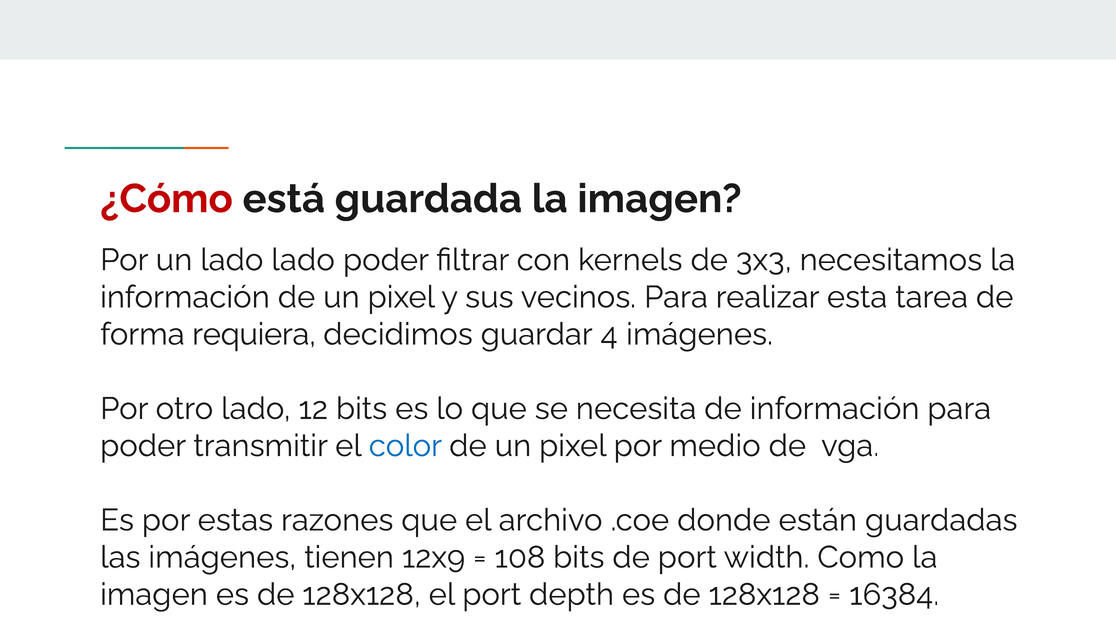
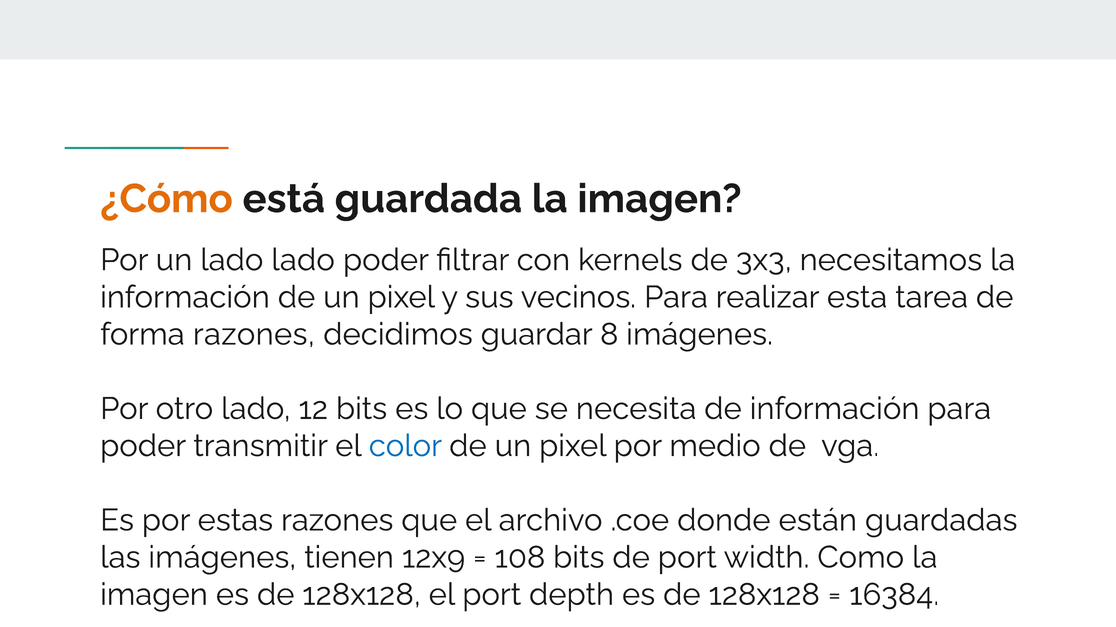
¿Cómo colour: red -> orange (167, 199)
forma requiera: requiera -> razones (254, 335)
4: 4 -> 8 (609, 335)
